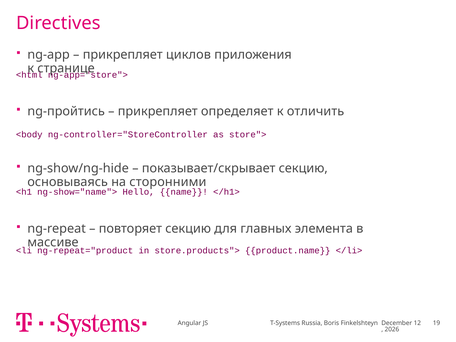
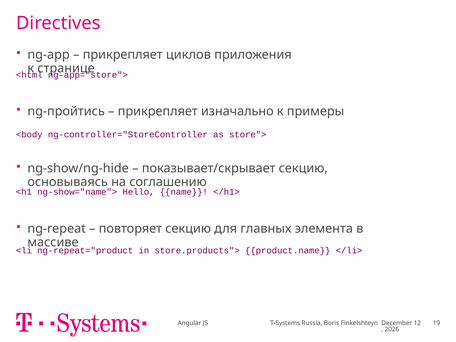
определяет: определяет -> изначально (237, 111)
отличить: отличить -> примеры (316, 111)
сторонними: сторонними -> соглашению (168, 182)
